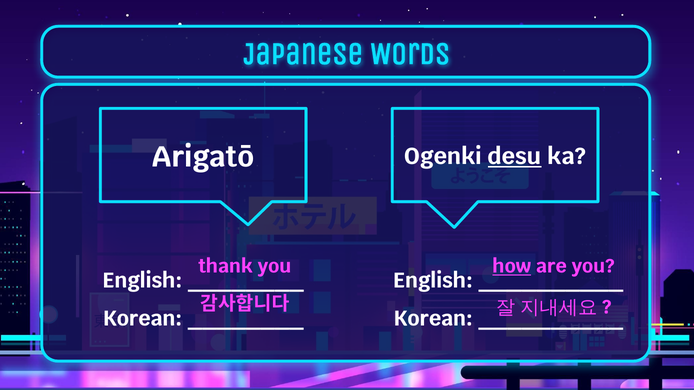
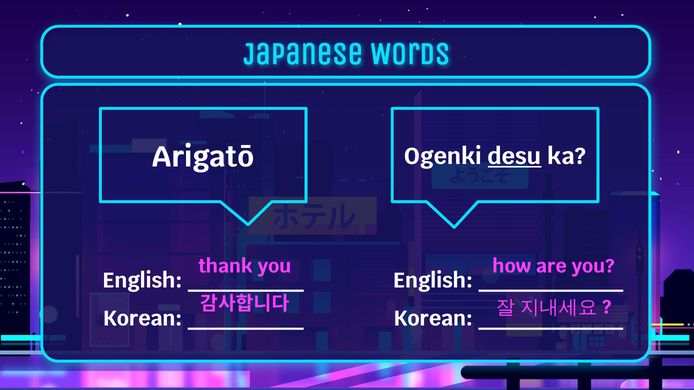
how underline: present -> none (512, 267)
